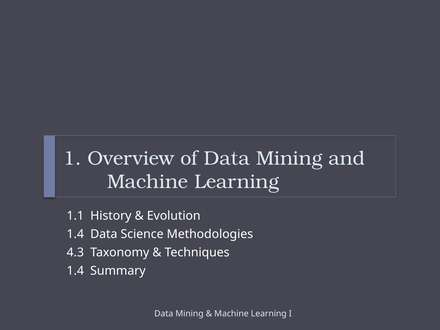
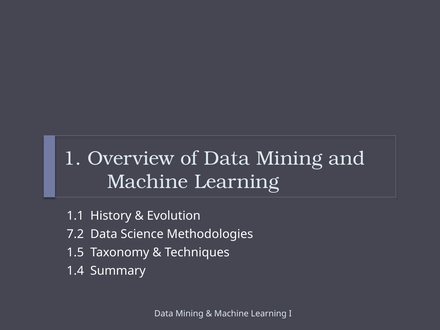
1.4: 1.4 -> 7.2 (75, 234)
4.3: 4.3 -> 1.5 (75, 252)
